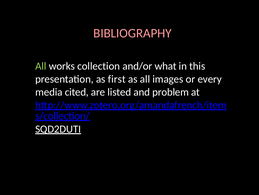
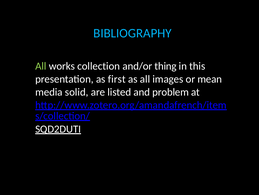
BIBLIOGRAPHY colour: pink -> light blue (133, 33)
what: what -> thing (166, 66)
every: every -> mean (210, 79)
cited: cited -> solid (77, 92)
